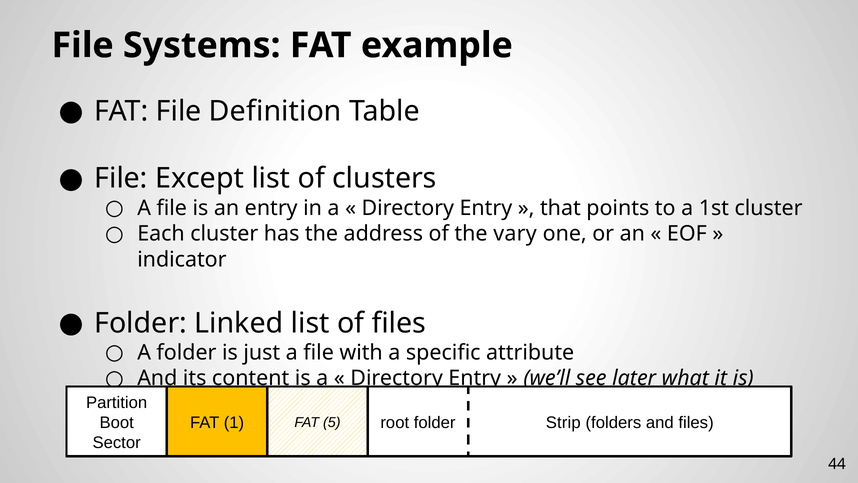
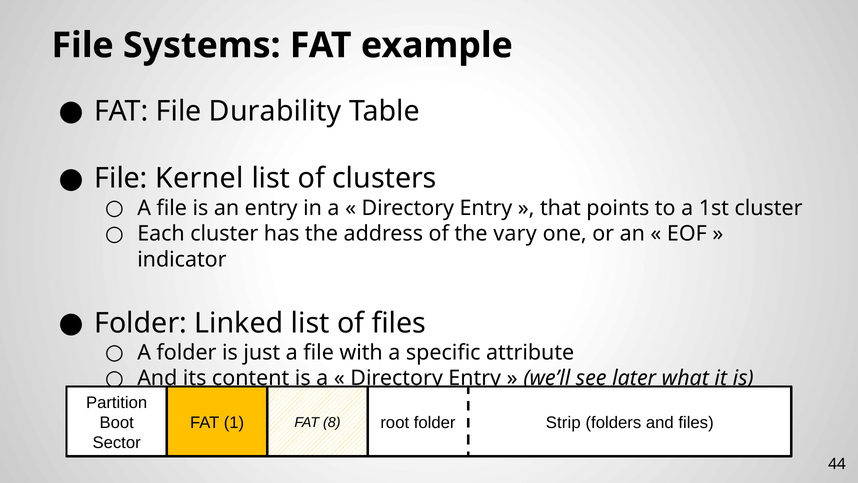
Definition: Definition -> Durability (275, 111)
Except: Except -> Kernel (199, 178)
5: 5 -> 8 (332, 422)
